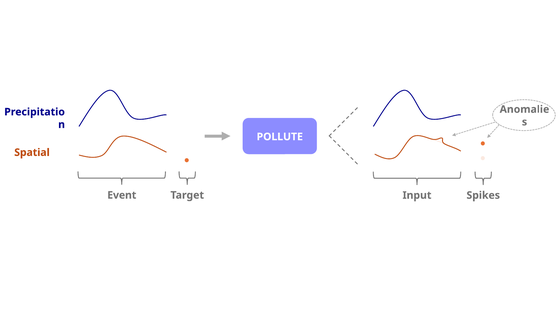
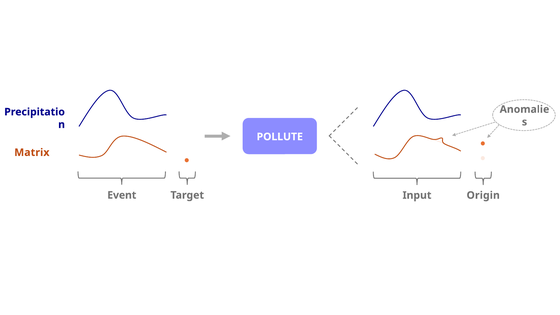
Spatial: Spatial -> Matrix (32, 152)
Spikes: Spikes -> Origin (483, 195)
